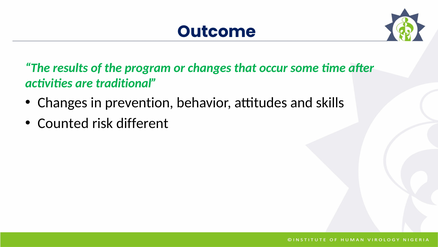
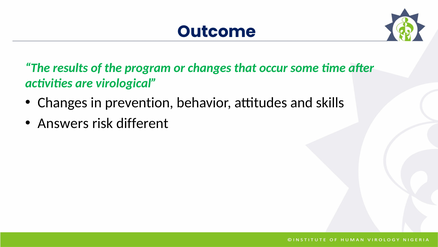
traditional: traditional -> virological (126, 83)
Counted: Counted -> Answers (63, 123)
